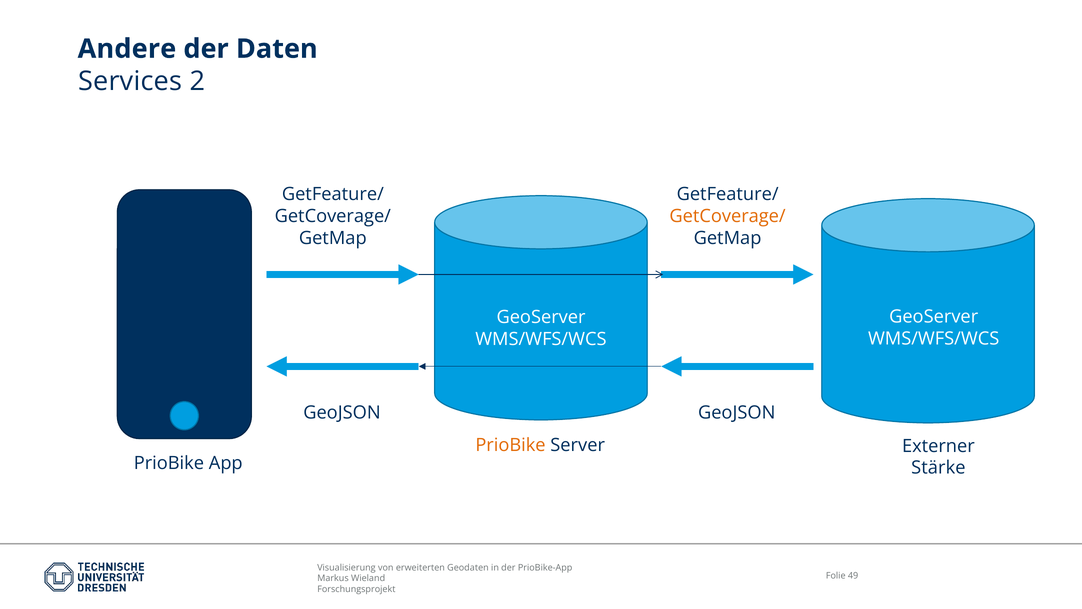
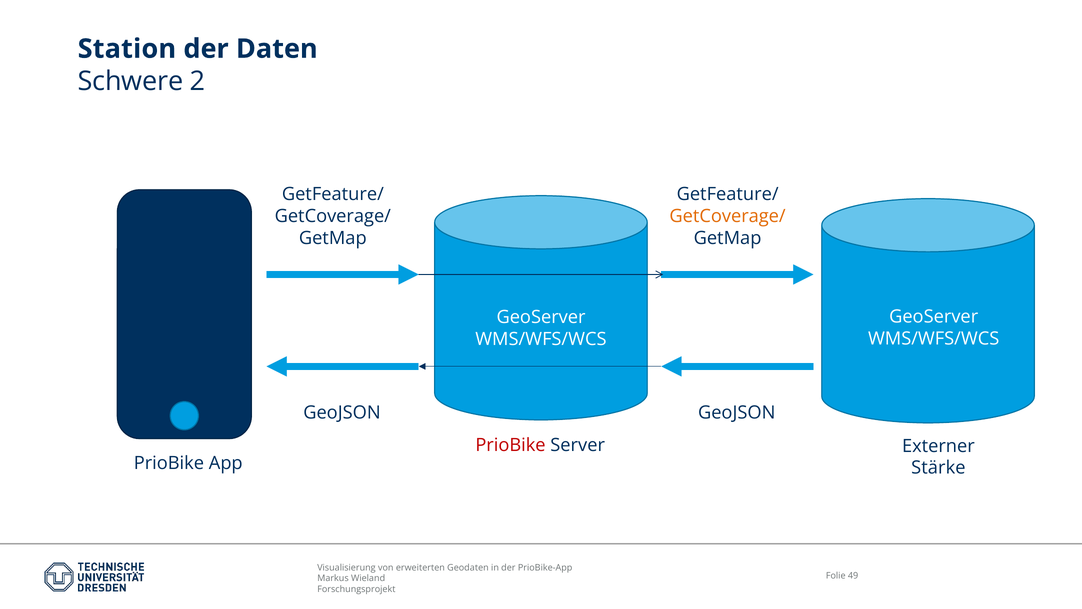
Andere: Andere -> Station (127, 49)
Services: Services -> Schwere (130, 81)
PrioBike colour: orange -> red (511, 445)
